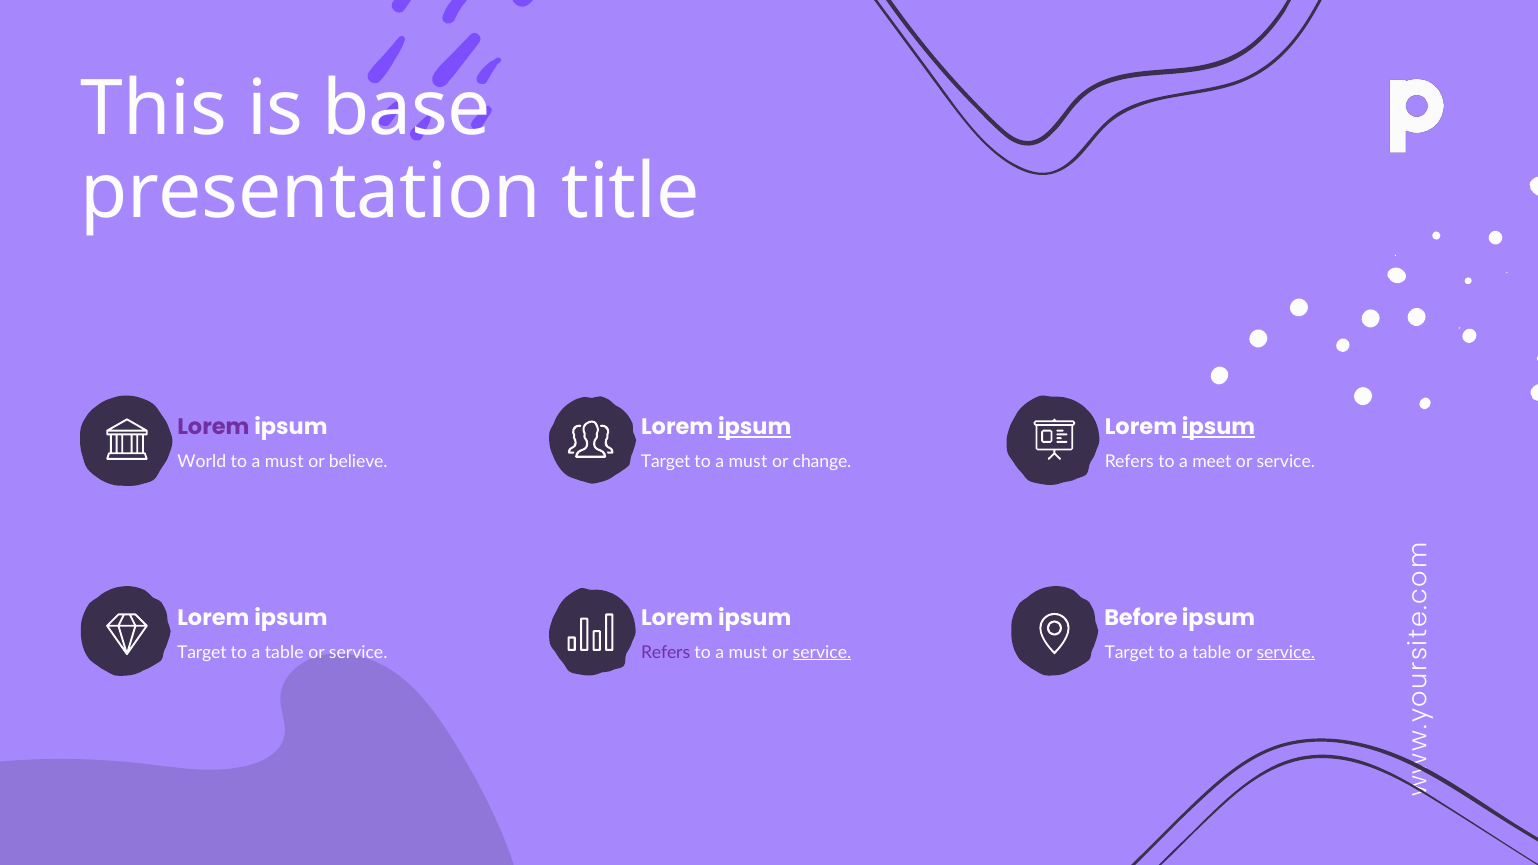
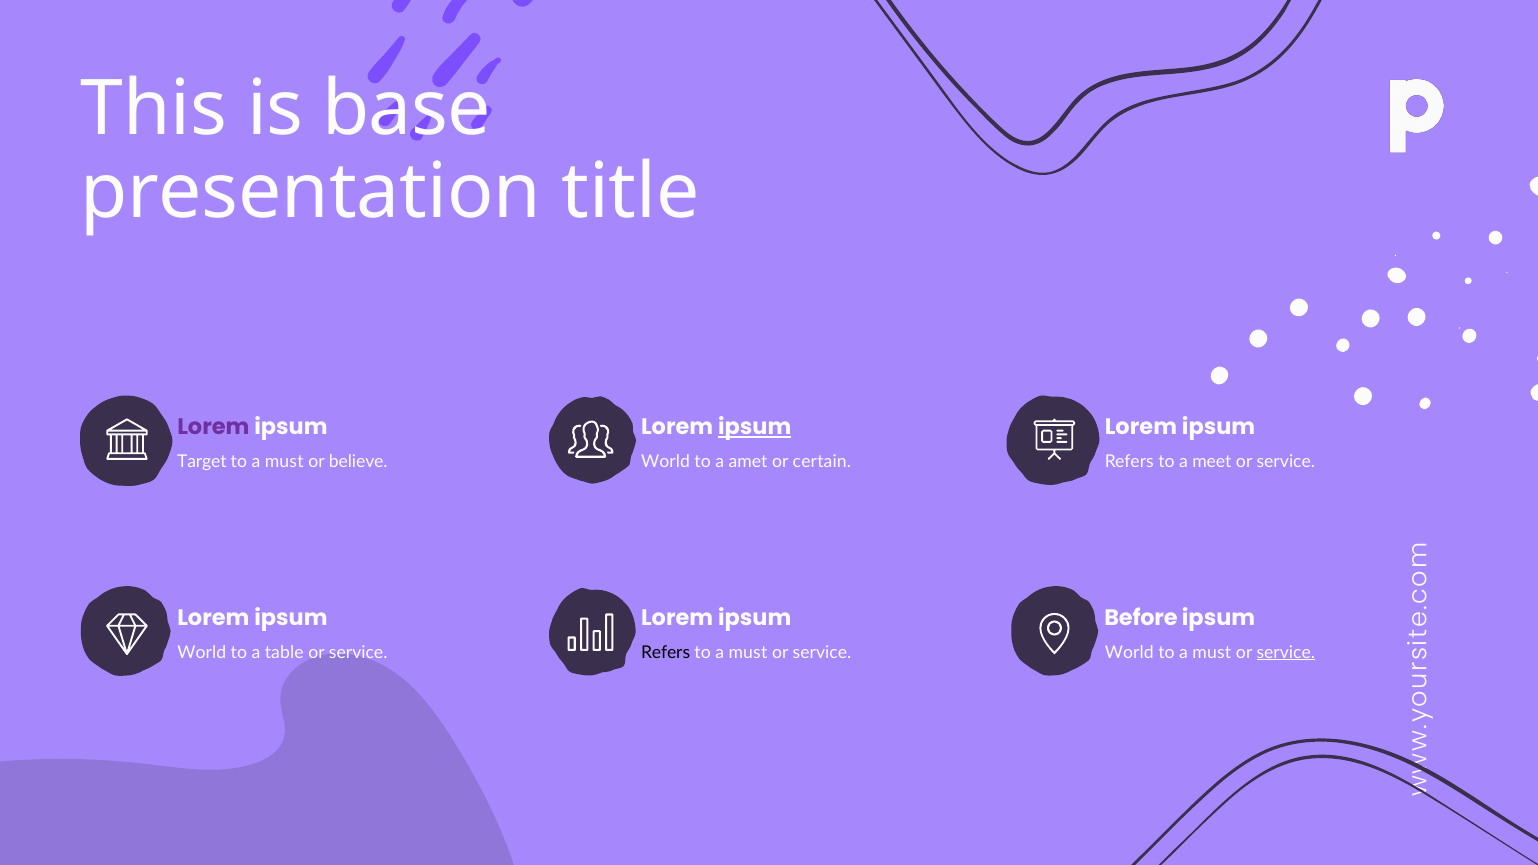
ipsum underline: present -> none (1219, 428)
World: World -> Target (202, 461)
Target: Target -> World (665, 462)
must: must -> amet (748, 462)
change: change -> certain (822, 462)
Target: Target -> World (202, 652)
Refers colour: purple -> black (666, 652)
service underline: present -> none (822, 652)
Target: Target -> World (1129, 652)
table: table -> must (1212, 652)
